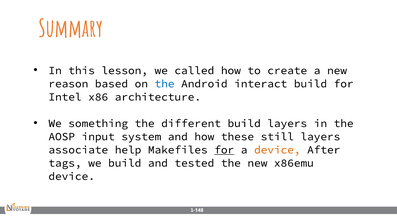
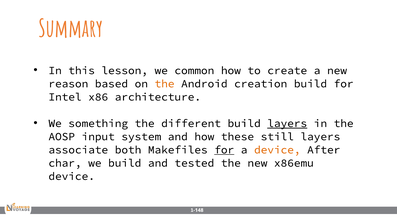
called: called -> common (194, 71)
the colour: blue -> orange (165, 84)
interact: interact -> creation (261, 84)
layers underline: none -> present (287, 124)
help: help -> both (128, 150)
tags: tags -> char (65, 163)
